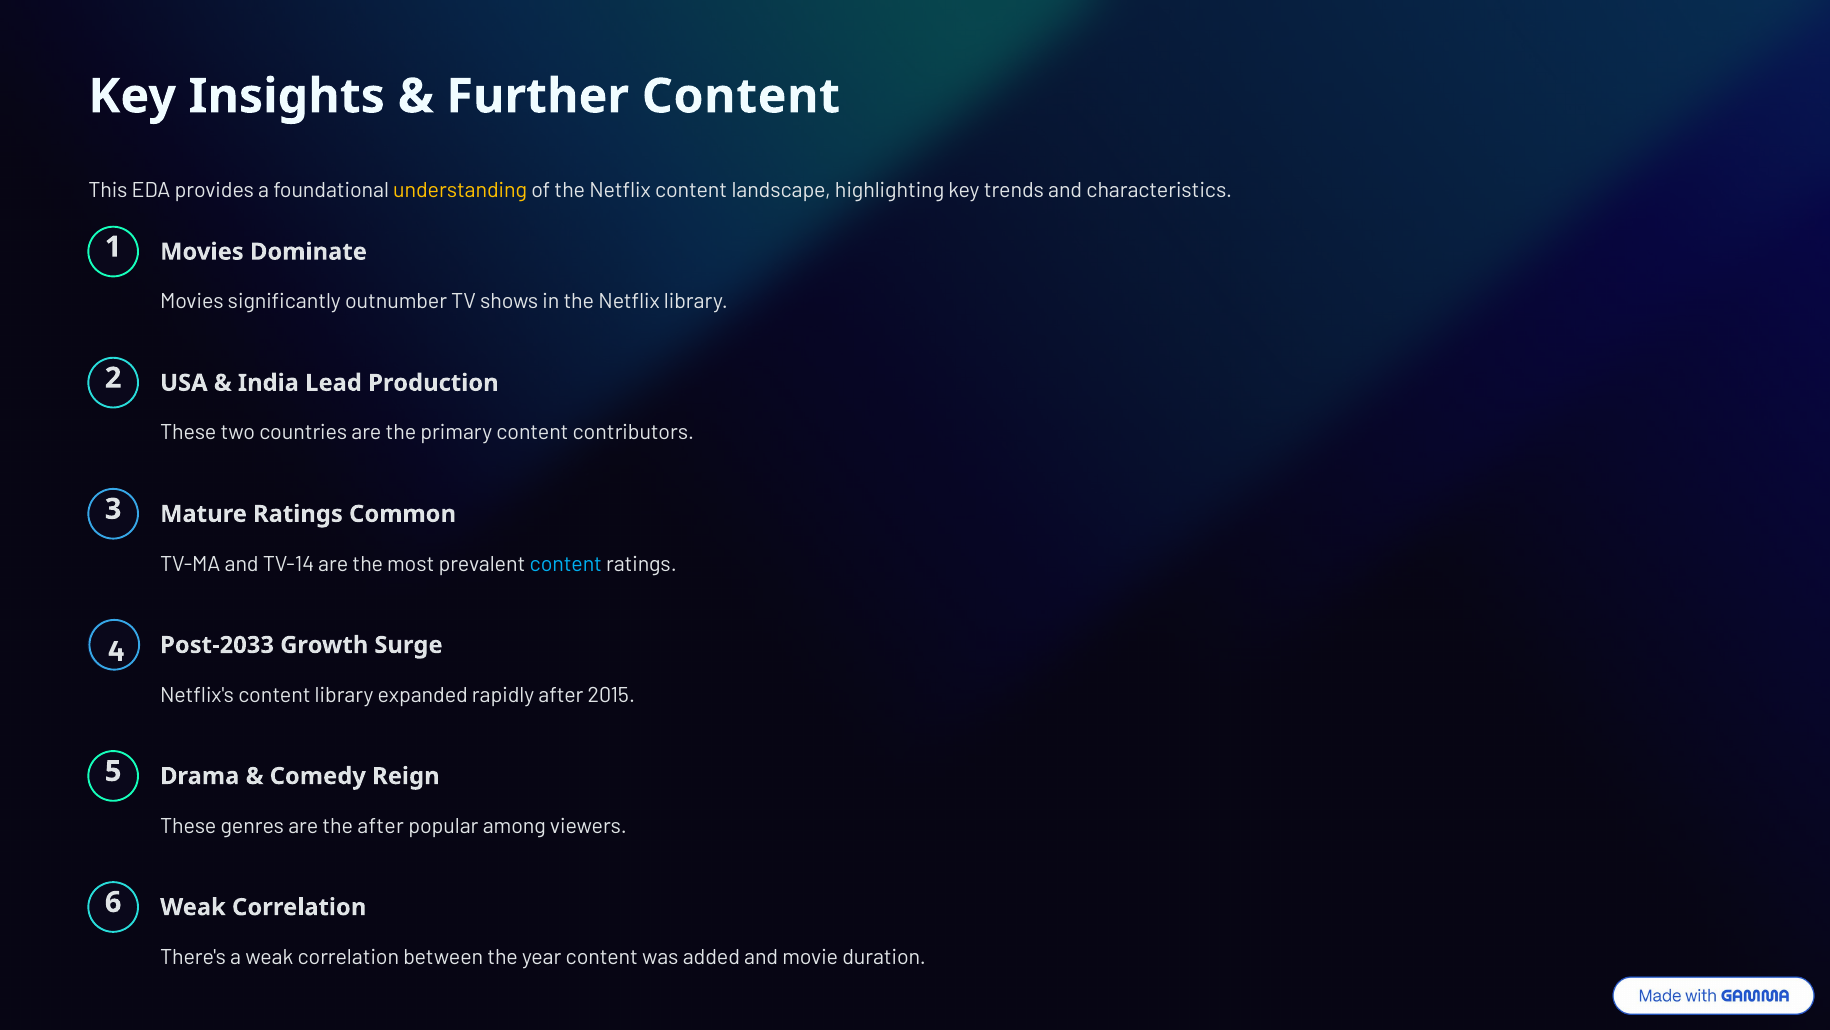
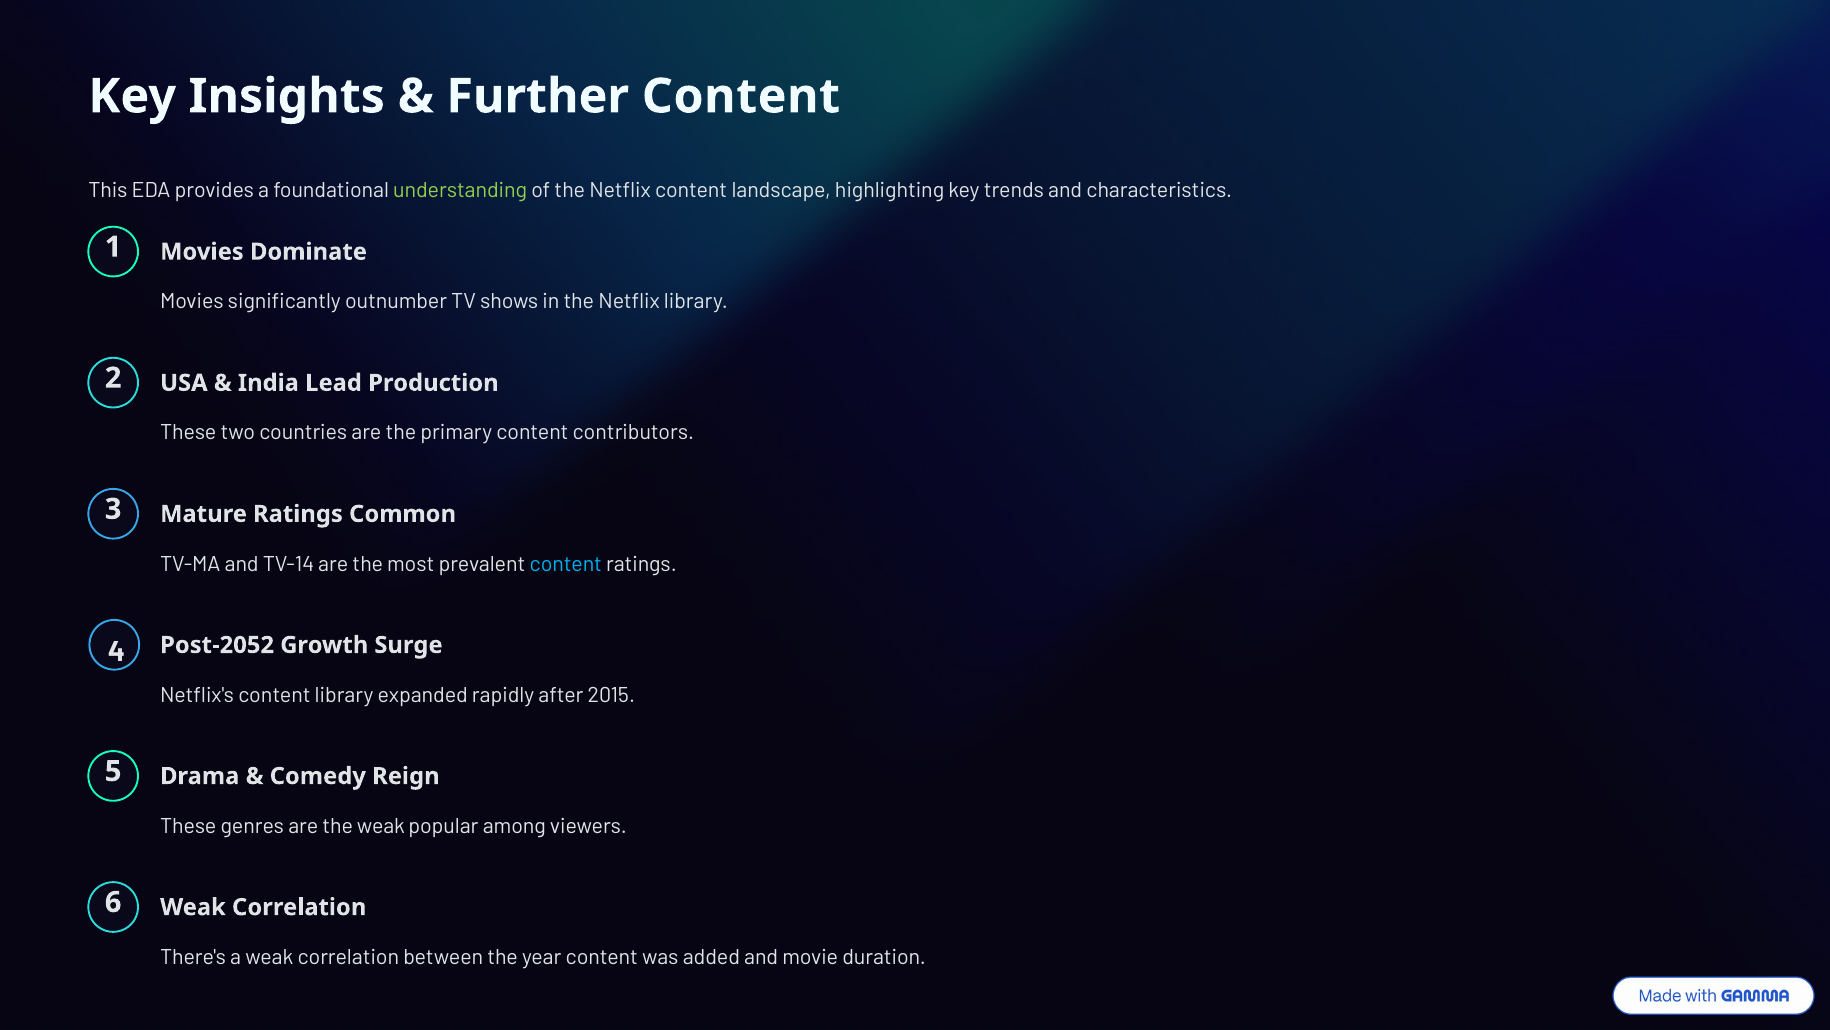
understanding colour: yellow -> light green (460, 190)
Post-2033: Post-2033 -> Post-2052 (217, 645)
the after: after -> weak (381, 826)
